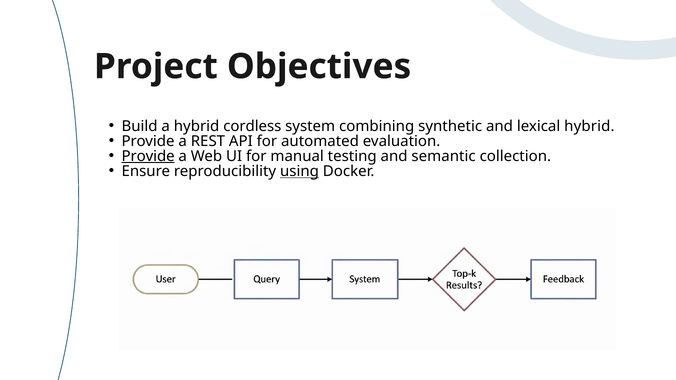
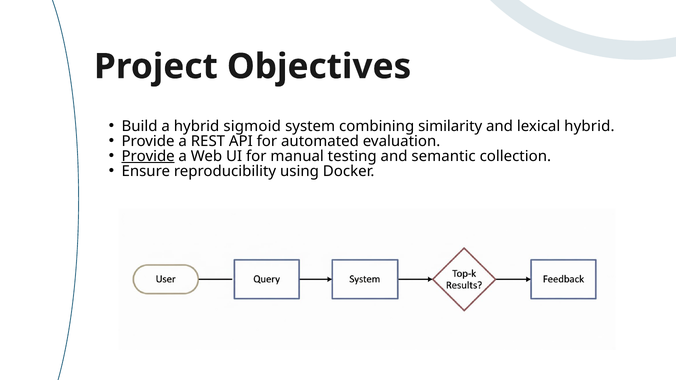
cordless: cordless -> sigmoid (252, 126)
synthetic: synthetic -> similarity (450, 126)
using underline: present -> none (299, 171)
